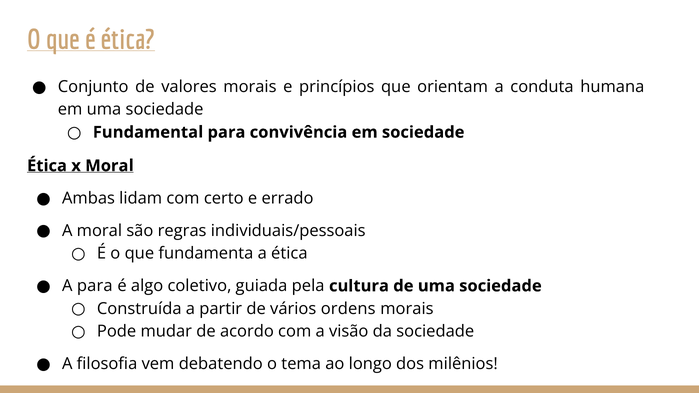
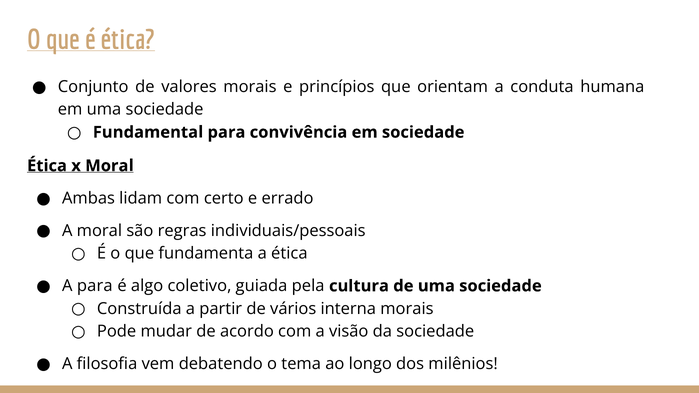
ordens: ordens -> interna (348, 309)
